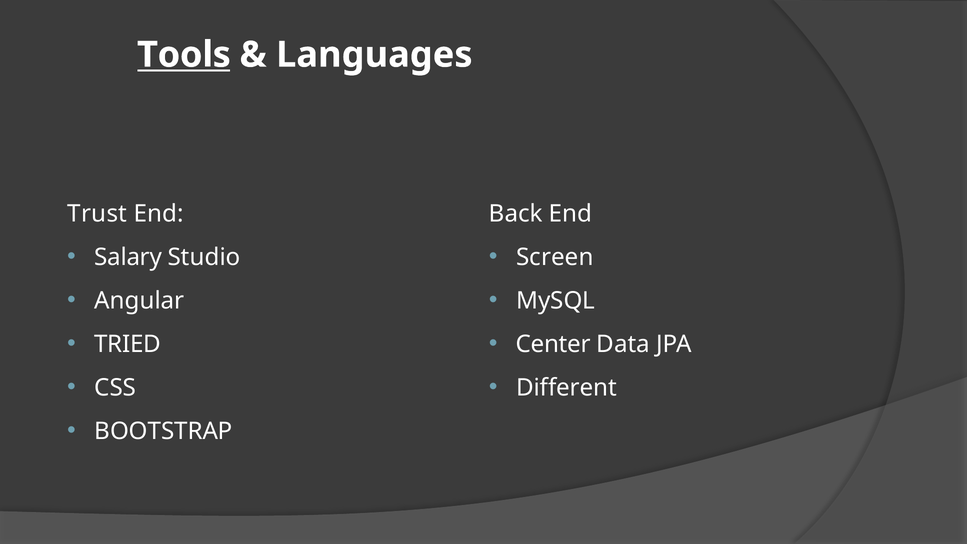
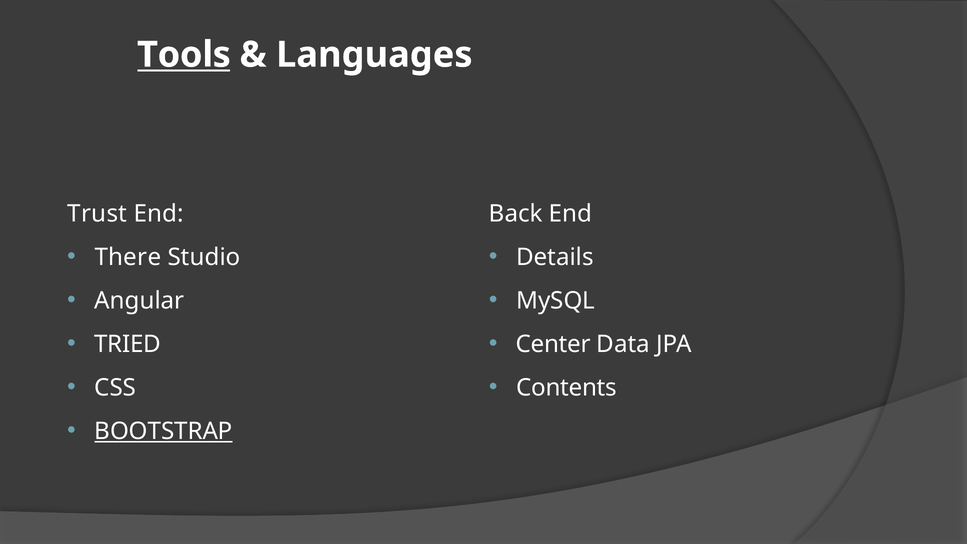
Salary: Salary -> There (128, 257)
Screen: Screen -> Details (555, 257)
Different: Different -> Contents (567, 388)
BOOTSTRAP underline: none -> present (163, 431)
